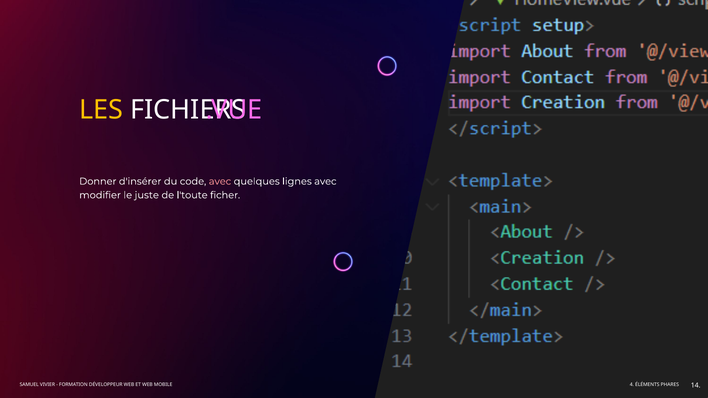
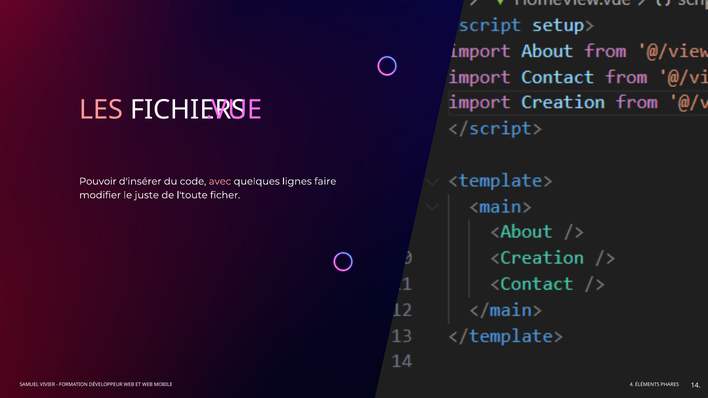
LES colour: yellow -> pink (101, 110)
Donner: Donner -> Pouvoir (98, 181)
lignes avec: avec -> faire (325, 181)
